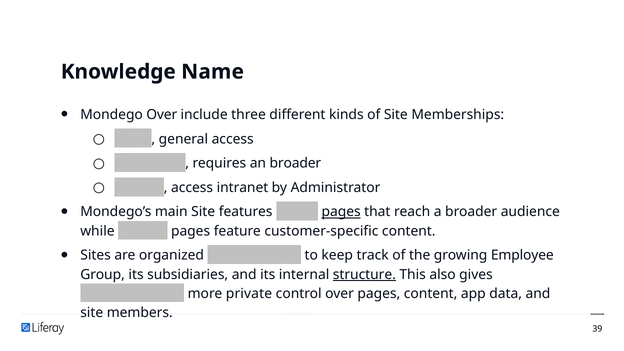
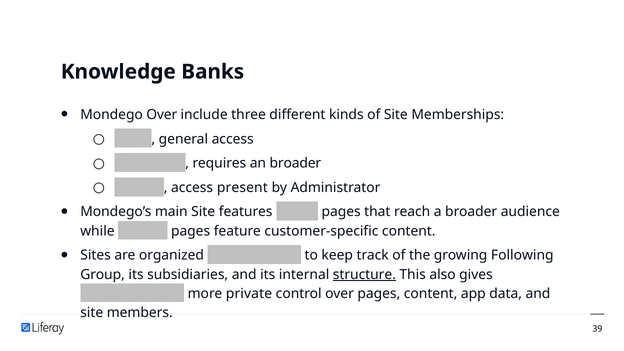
Name: Name -> Banks (213, 72)
intranet: intranet -> present (242, 188)
pages underline: present -> none (341, 212)
Employee: Employee -> Following (522, 255)
